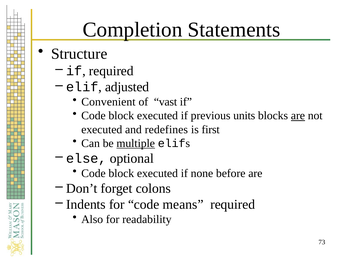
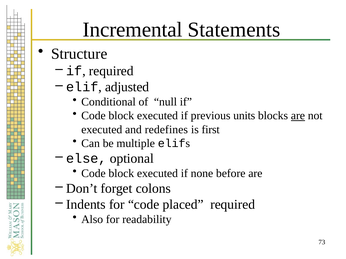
Completion: Completion -> Incremental (133, 30)
Convenient: Convenient -> Conditional (109, 102)
vast: vast -> null (165, 102)
multiple underline: present -> none (136, 144)
means: means -> placed (183, 205)
